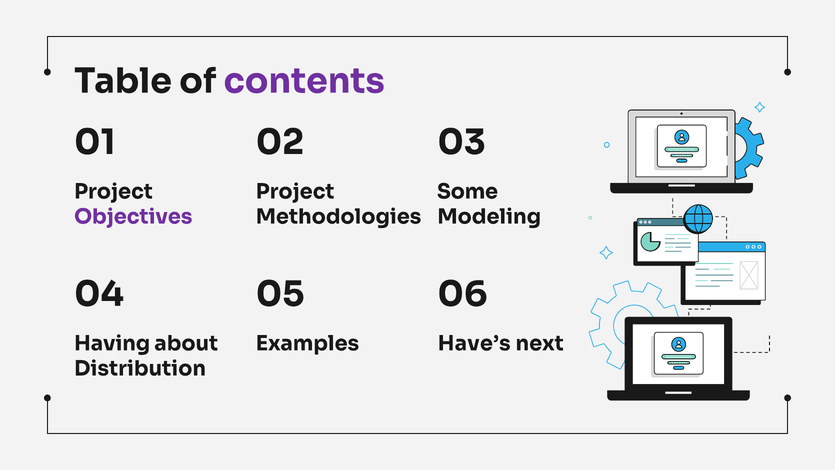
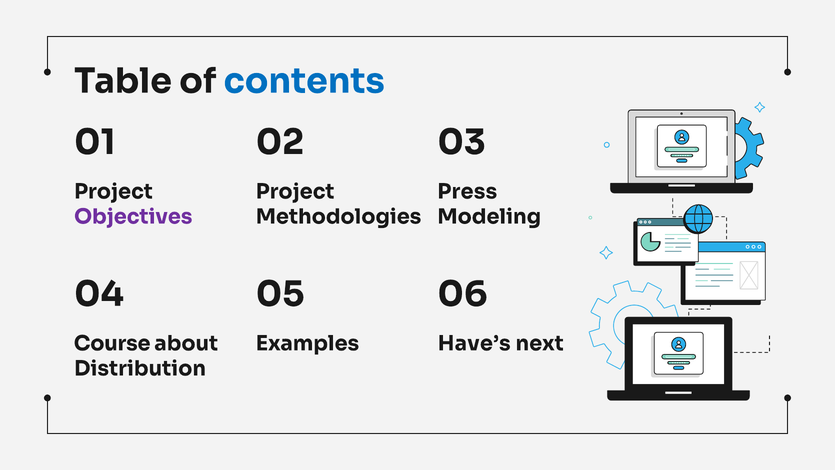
contents colour: purple -> blue (304, 81)
Some: Some -> Press (467, 191)
Having: Having -> Course (112, 343)
